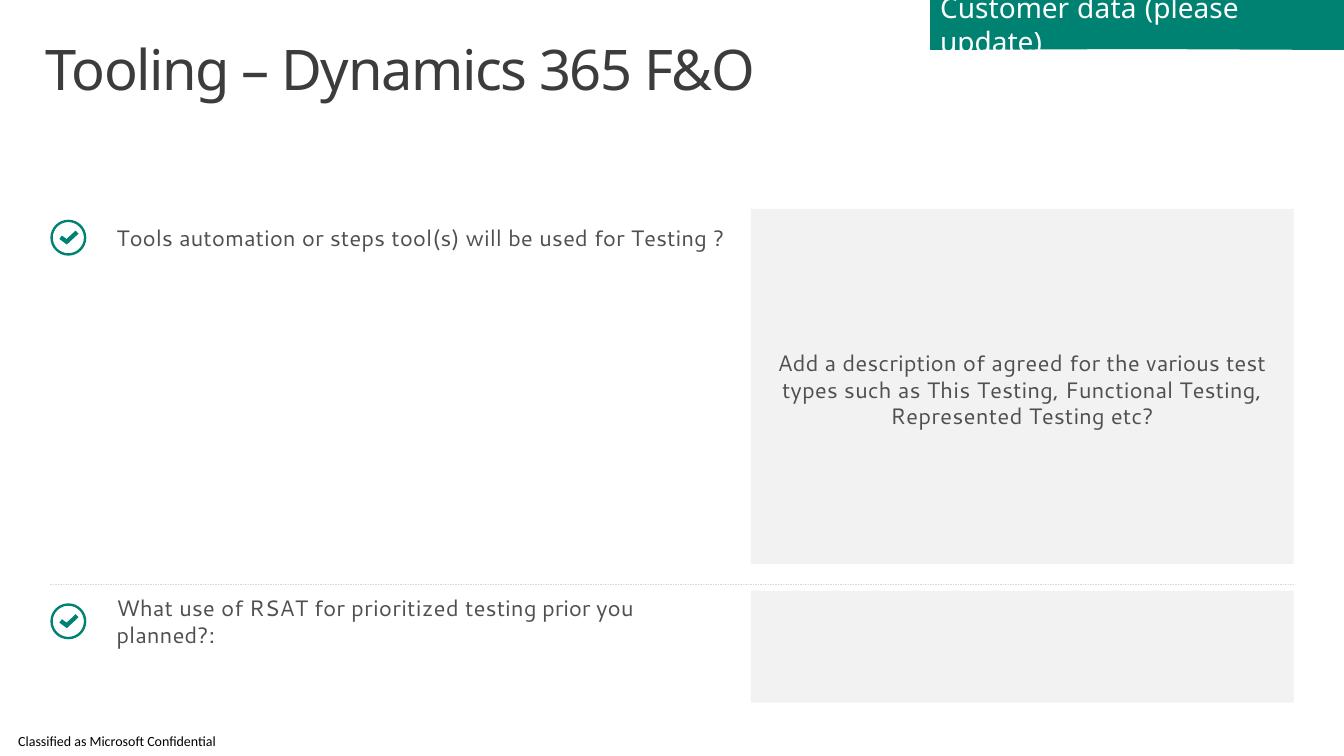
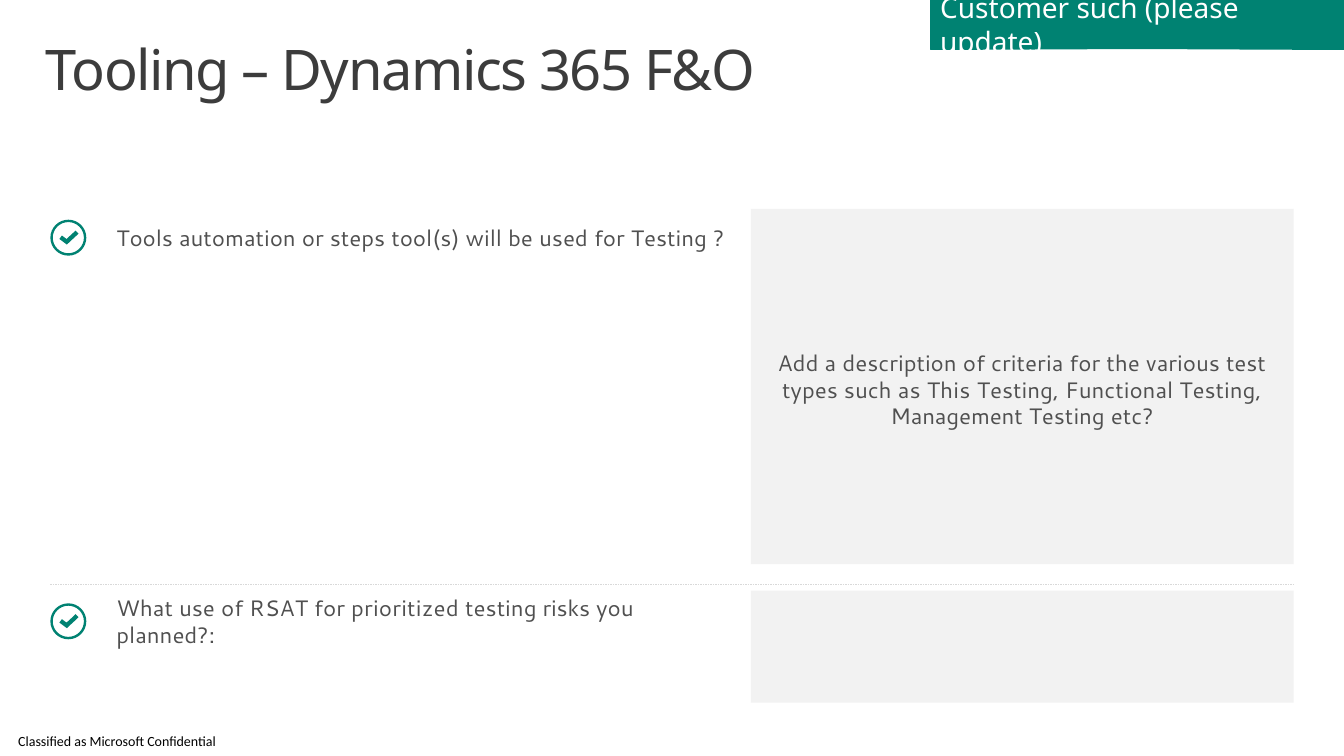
Customer data: data -> such (1107, 10)
agreed: agreed -> criteria (1027, 364)
Represented: Represented -> Management (957, 418)
prior: prior -> risks (566, 609)
